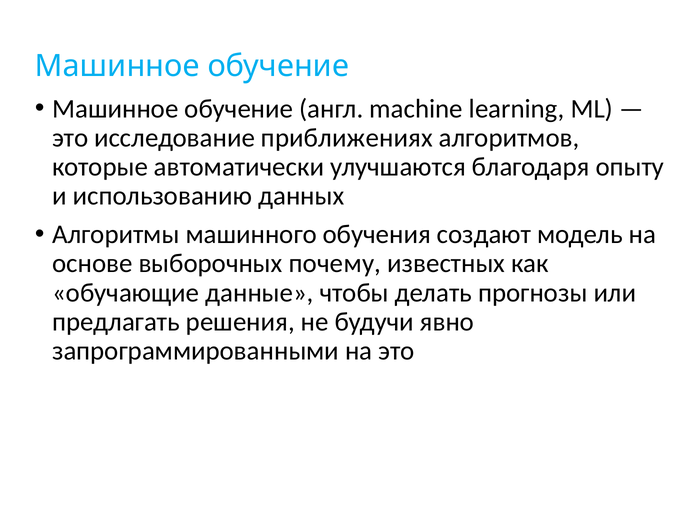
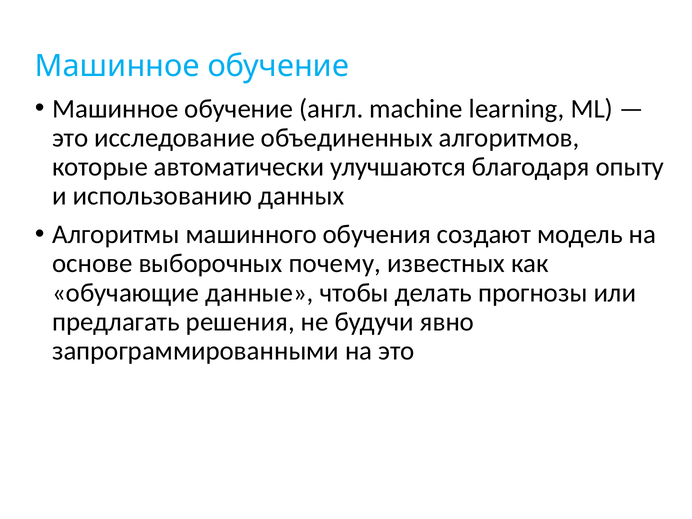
приближениях: приближениях -> объединенных (347, 138)
